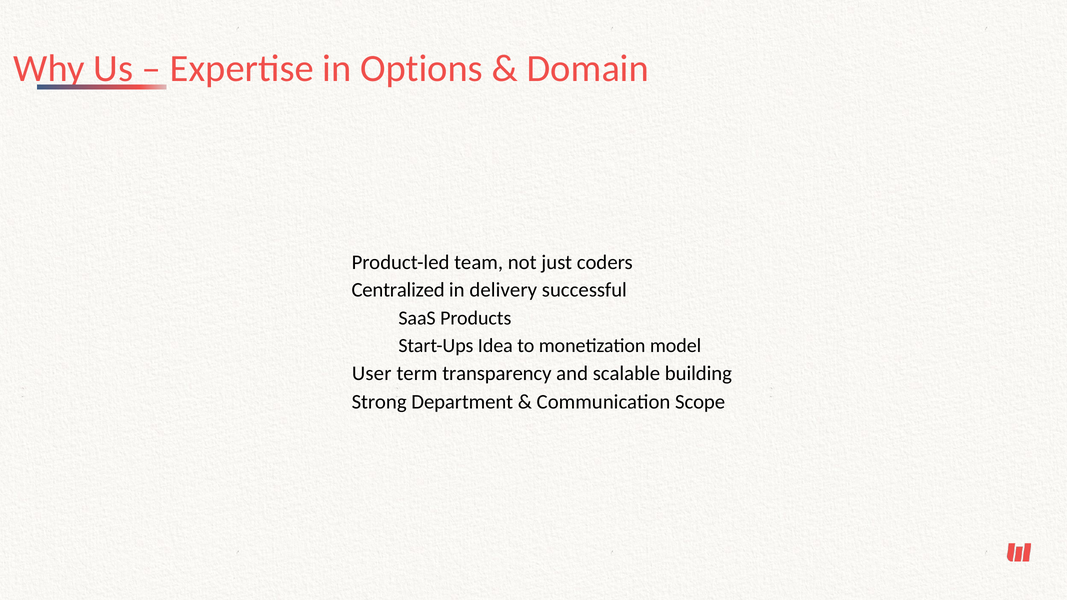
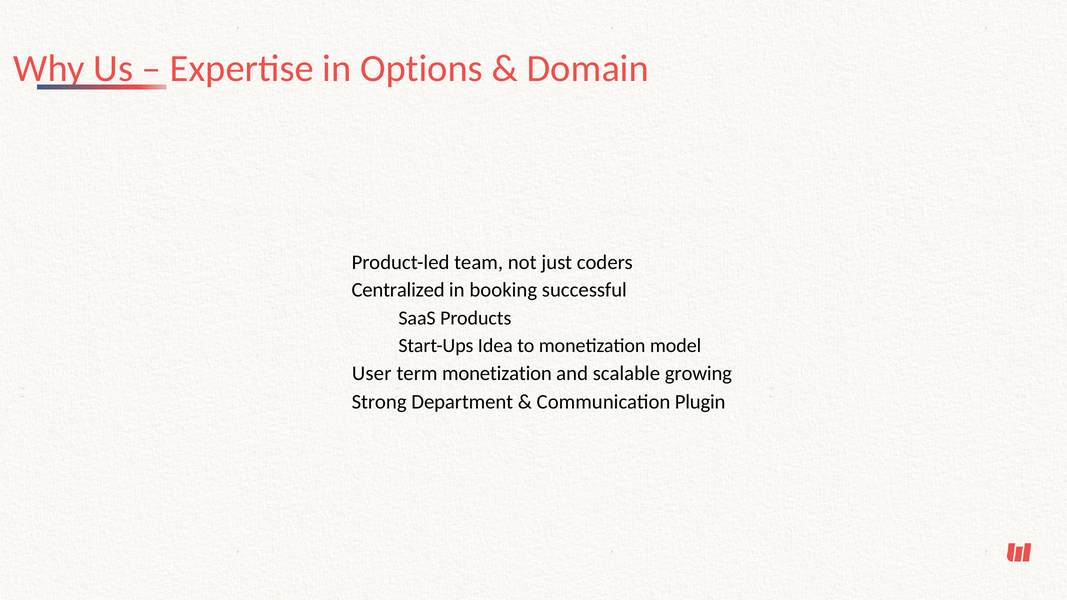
delivery: delivery -> booking (503, 290)
term transparency: transparency -> monetization (497, 374)
building: building -> growing (698, 374)
Scope: Scope -> Plugin (700, 402)
